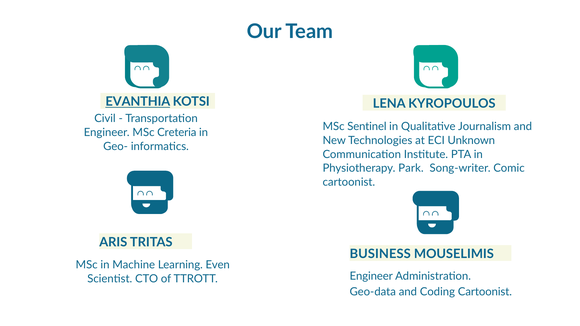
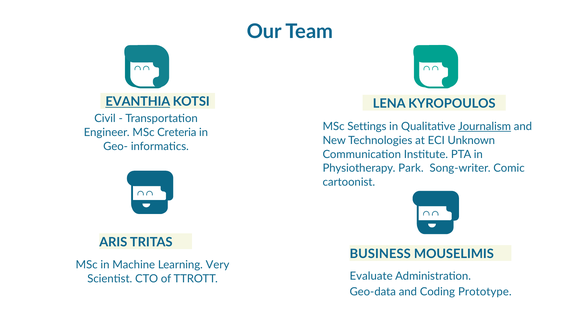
Sentinel: Sentinel -> Settings (367, 127)
Journalism underline: none -> present (484, 127)
Even: Even -> Very (218, 265)
Engineer: Engineer -> Evaluate (371, 276)
Coding Cartoonist: Cartoonist -> Prototype (485, 292)
